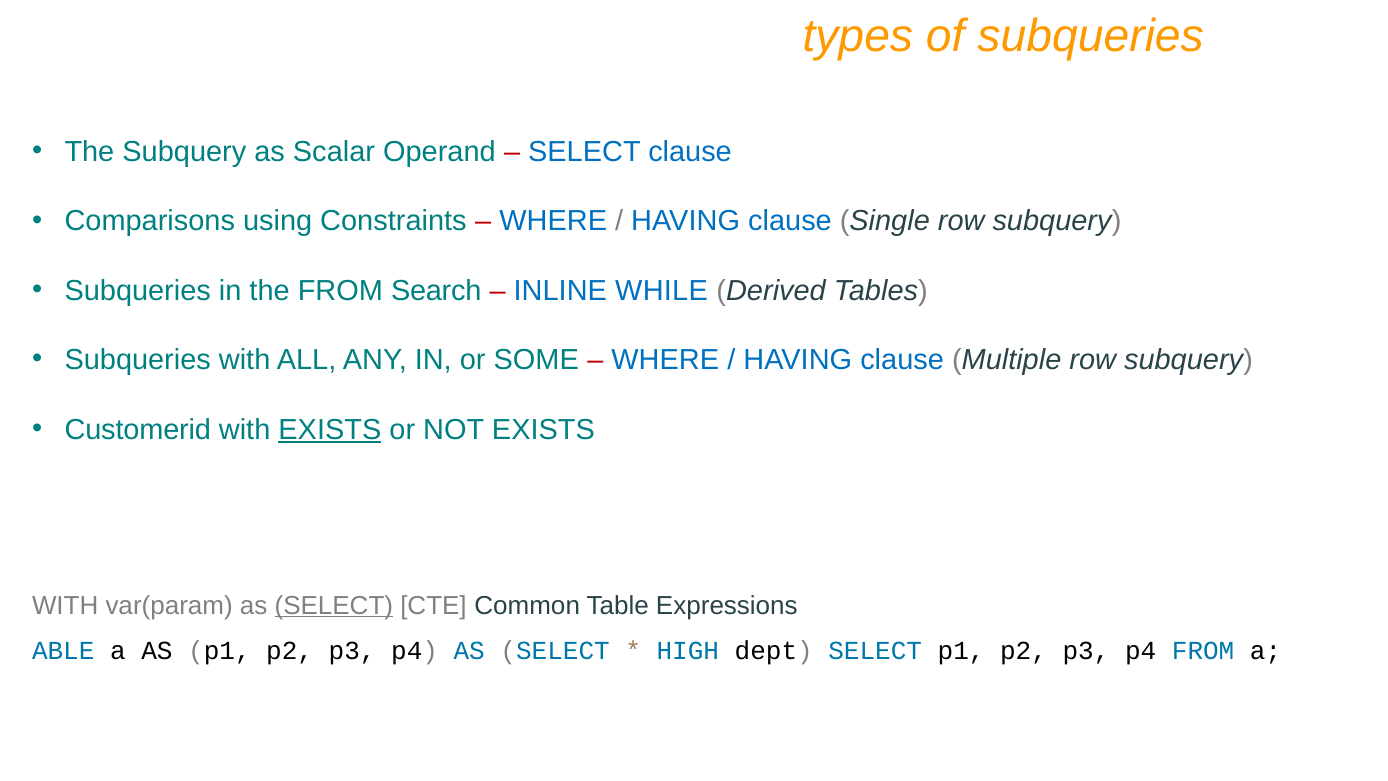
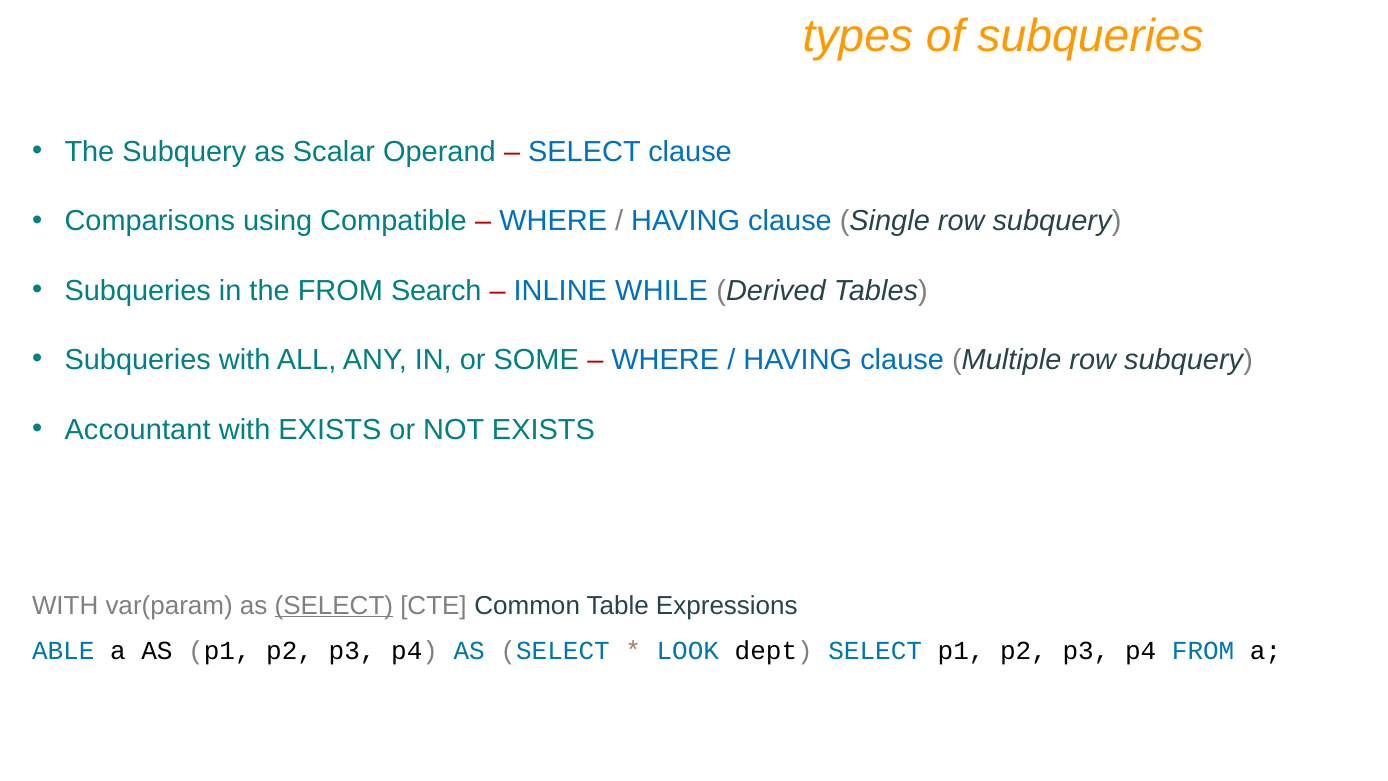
Constraints: Constraints -> Compatible (393, 221)
Customerid: Customerid -> Accountant (138, 429)
EXISTS underline: present -> none (330, 429)
HIGH: HIGH -> LOOK (688, 650)
